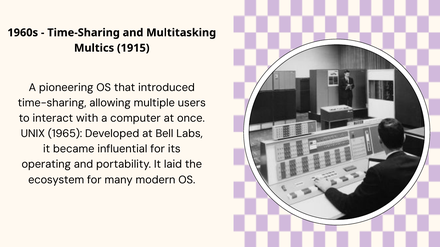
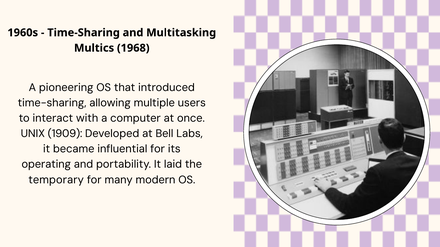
1915: 1915 -> 1968 (133, 48)
1965: 1965 -> 1909 (65, 134)
ecosystem: ecosystem -> temporary (56, 180)
